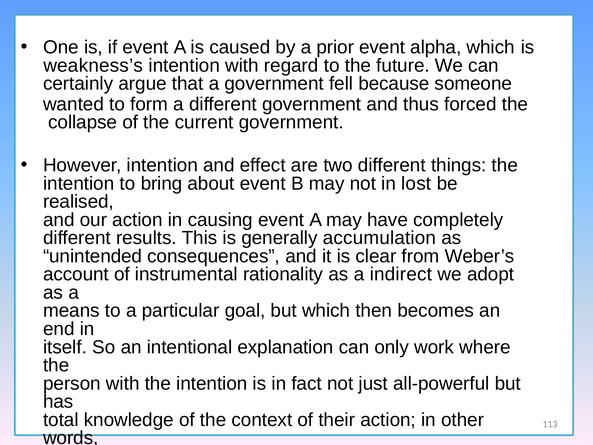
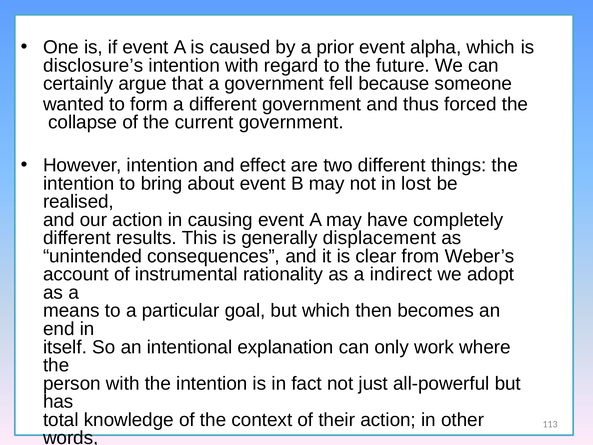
weakness’s: weakness’s -> disclosure’s (93, 65)
accumulation: accumulation -> displacement (379, 238)
